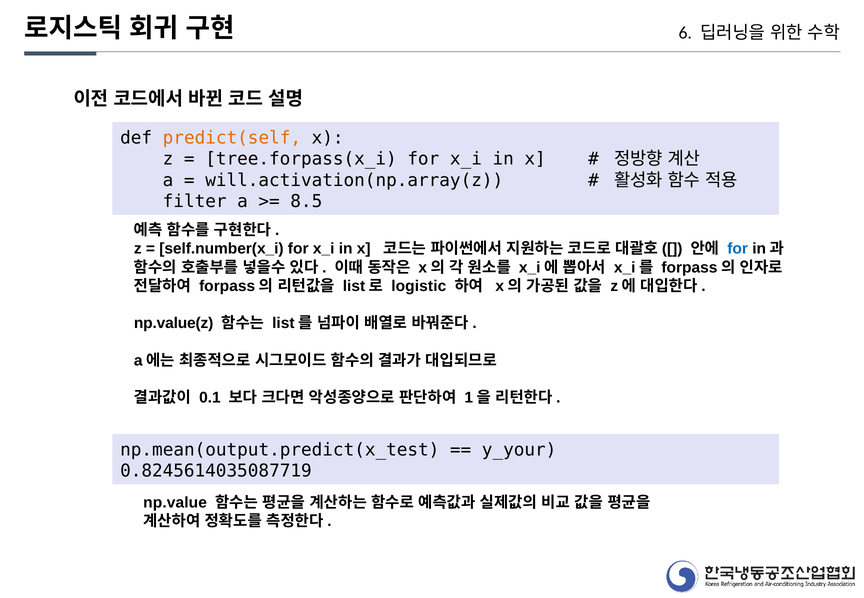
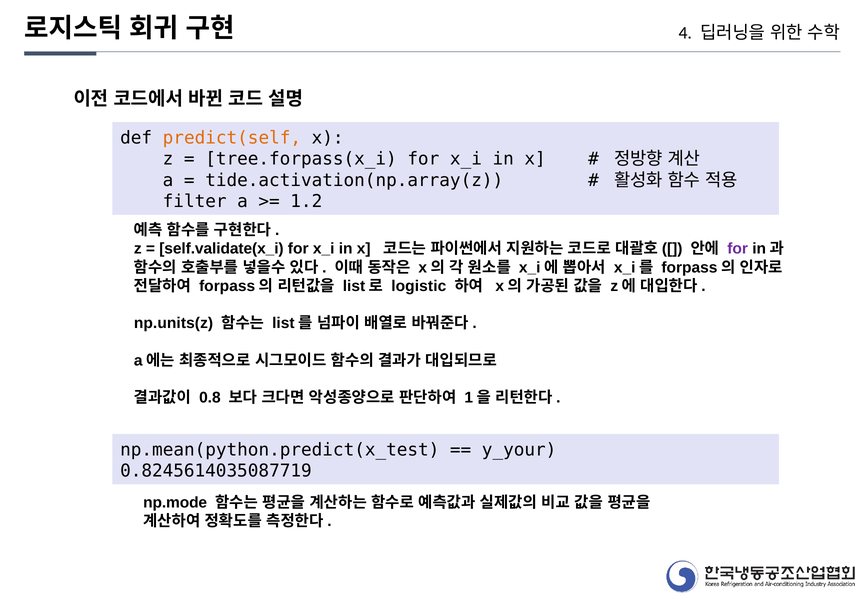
6: 6 -> 4 (685, 33)
will.activation(np.array(z: will.activation(np.array(z -> tide.activation(np.array(z (354, 180)
8.5: 8.5 -> 1.2 (306, 202)
self.number(x_i: self.number(x_i -> self.validate(x_i (221, 249)
for colour: blue -> purple (738, 249)
np.value(z: np.value(z -> np.units(z (174, 323)
0.1: 0.1 -> 0.8 (210, 398)
np.mean(output.predict(x_test: np.mean(output.predict(x_test -> np.mean(python.predict(x_test (280, 450)
np.value: np.value -> np.mode (175, 503)
